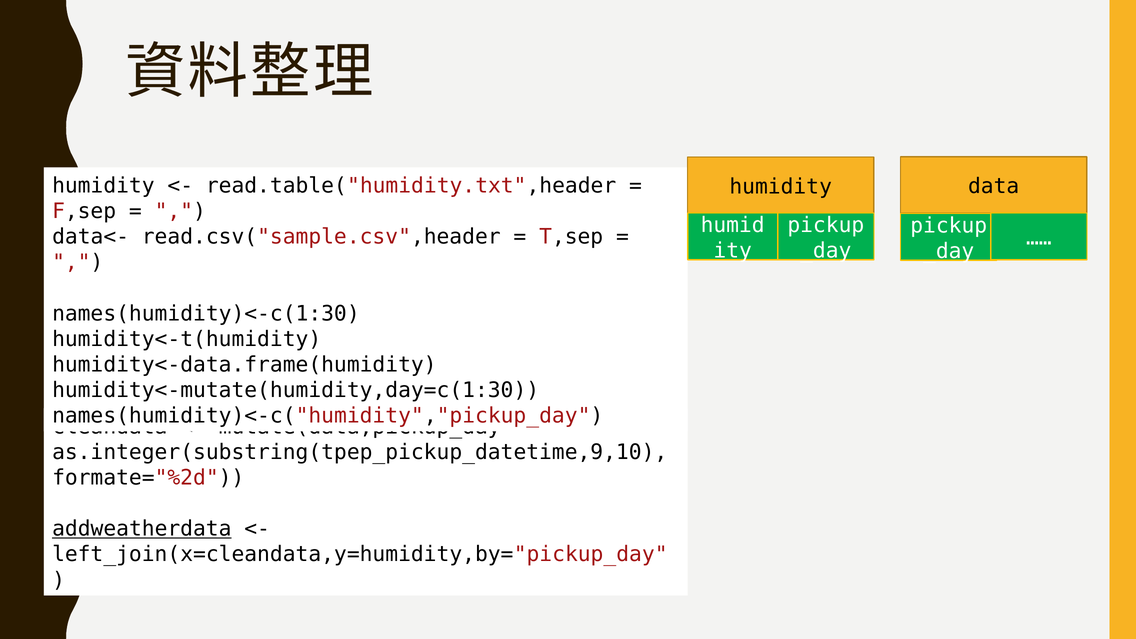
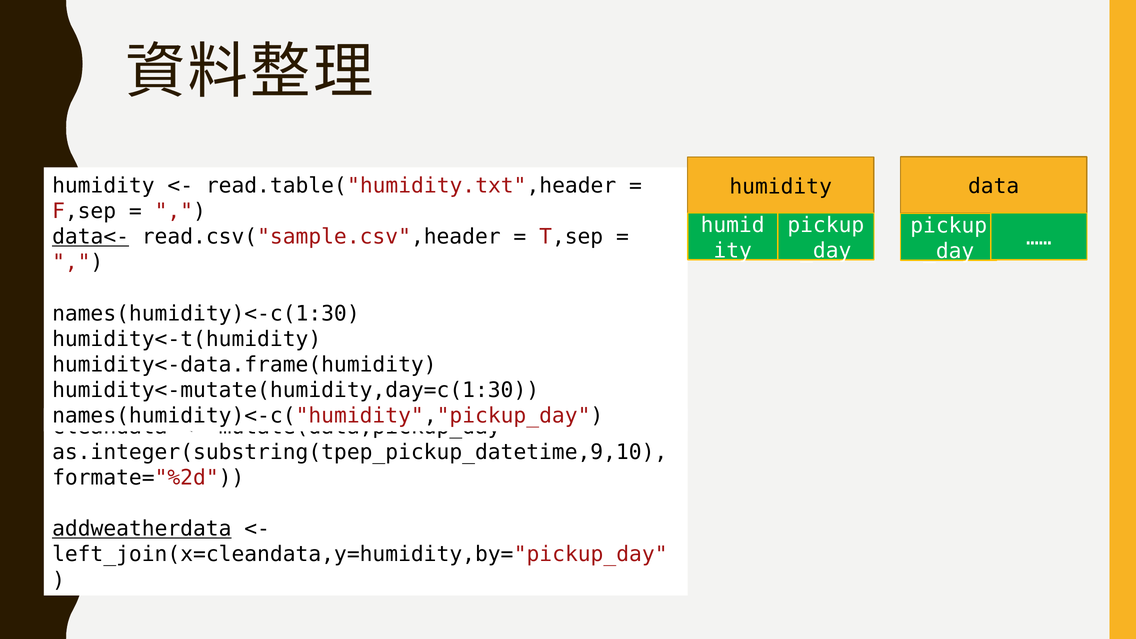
data<- underline: none -> present (91, 237)
